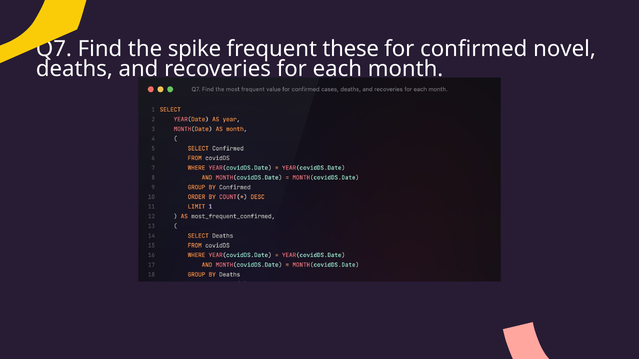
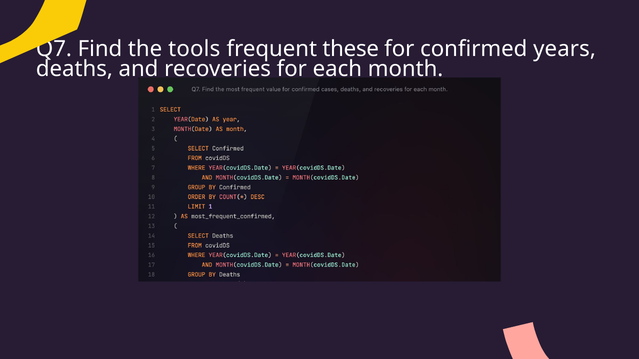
spike: spike -> tools (194, 49)
novel: novel -> years (564, 49)
